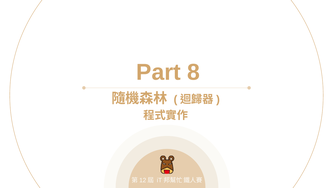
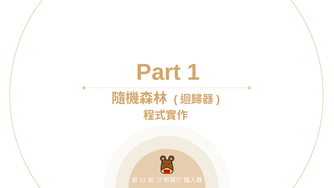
8: 8 -> 1 (194, 72)
